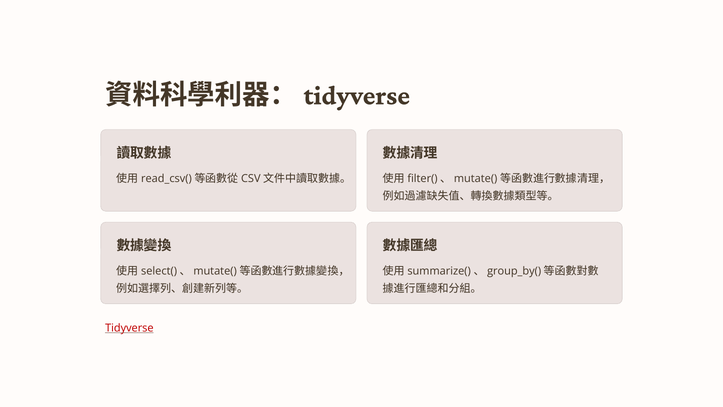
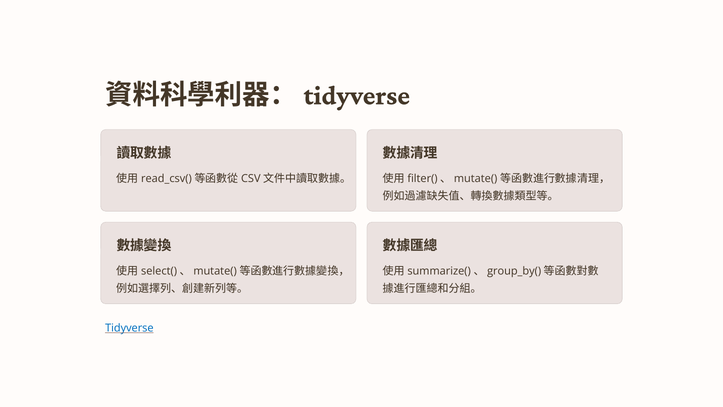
Tidyverse colour: red -> blue (129, 328)
